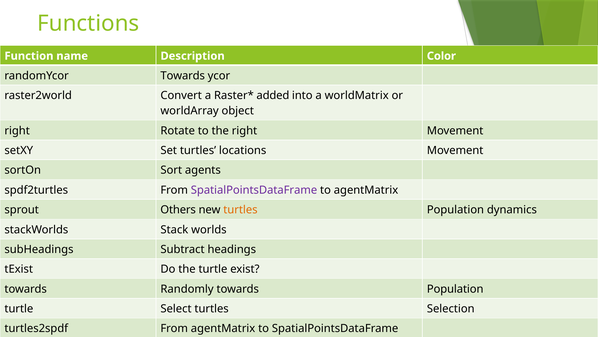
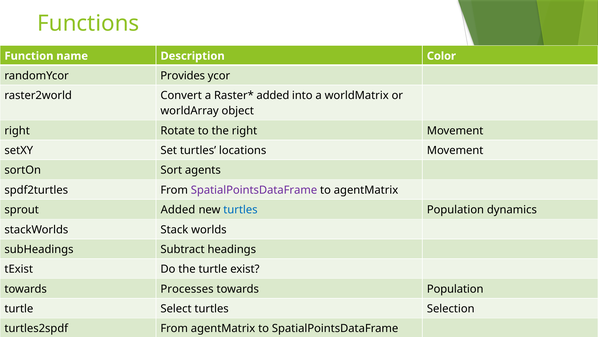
randomYcor Towards: Towards -> Provides (183, 76)
sprout Others: Others -> Added (178, 209)
turtles colour: orange -> blue (240, 209)
Randomly: Randomly -> Processes (187, 288)
